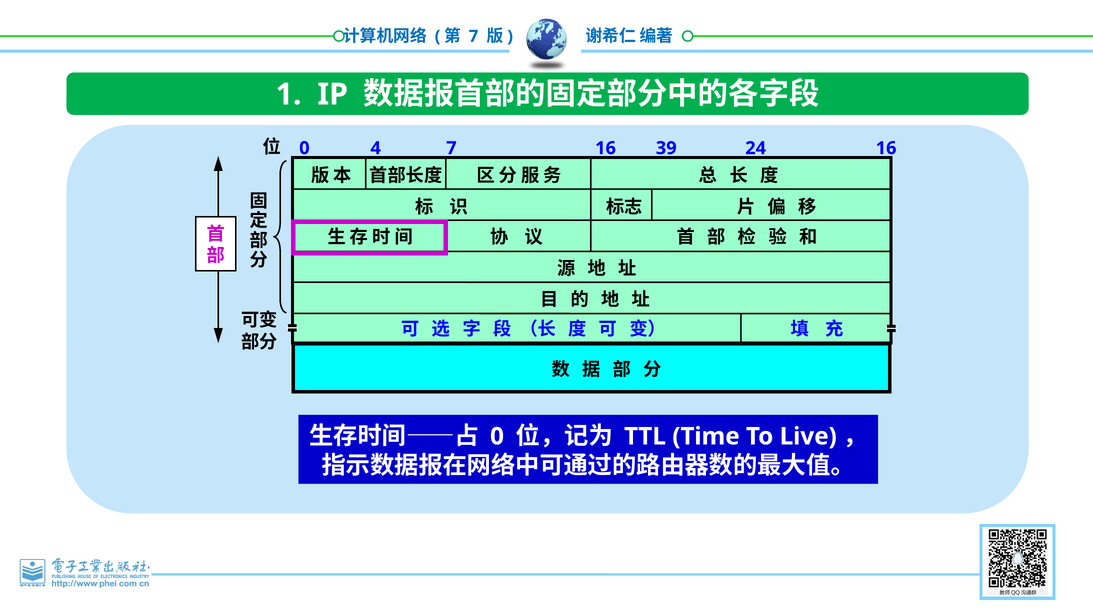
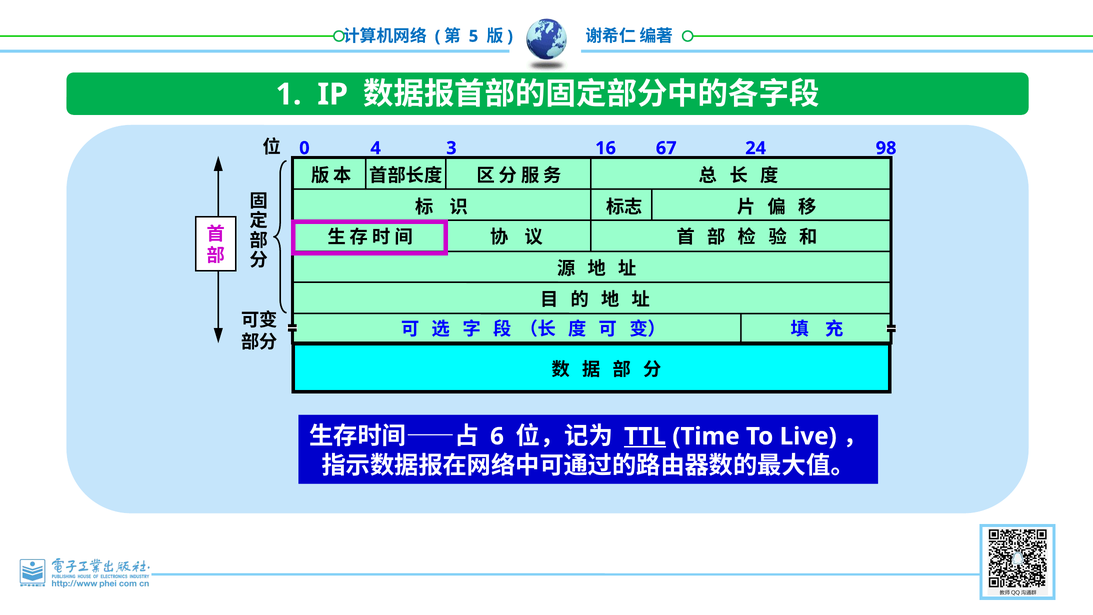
7: 7 -> 5 (474, 36)
4 7: 7 -> 3 (451, 148)
39: 39 -> 67 (666, 148)
24 16: 16 -> 98 (886, 148)
0: 0 -> 6 (497, 436)
TTL underline: none -> present (645, 436)
